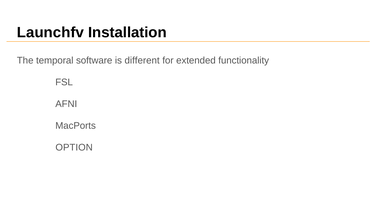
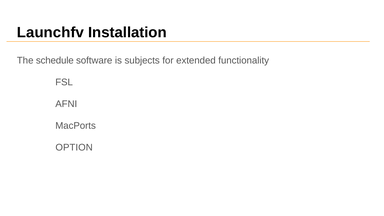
temporal: temporal -> schedule (55, 60)
different: different -> subjects (142, 60)
